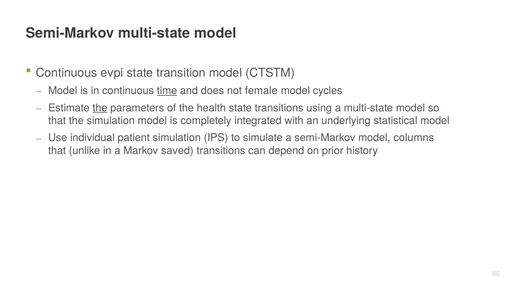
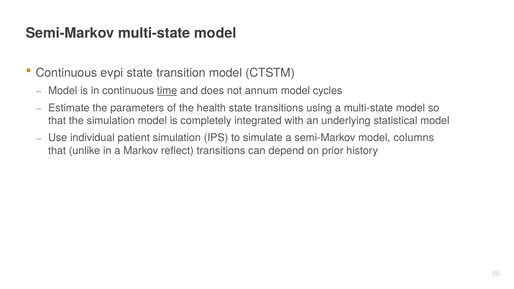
female: female -> annum (261, 91)
the underline: present -> none (100, 108)
saved: saved -> reflect (177, 151)
